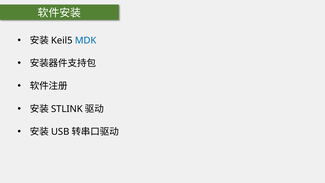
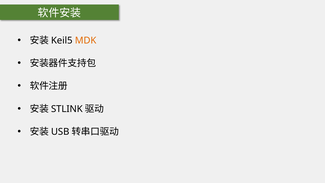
MDK colour: blue -> orange (86, 40)
